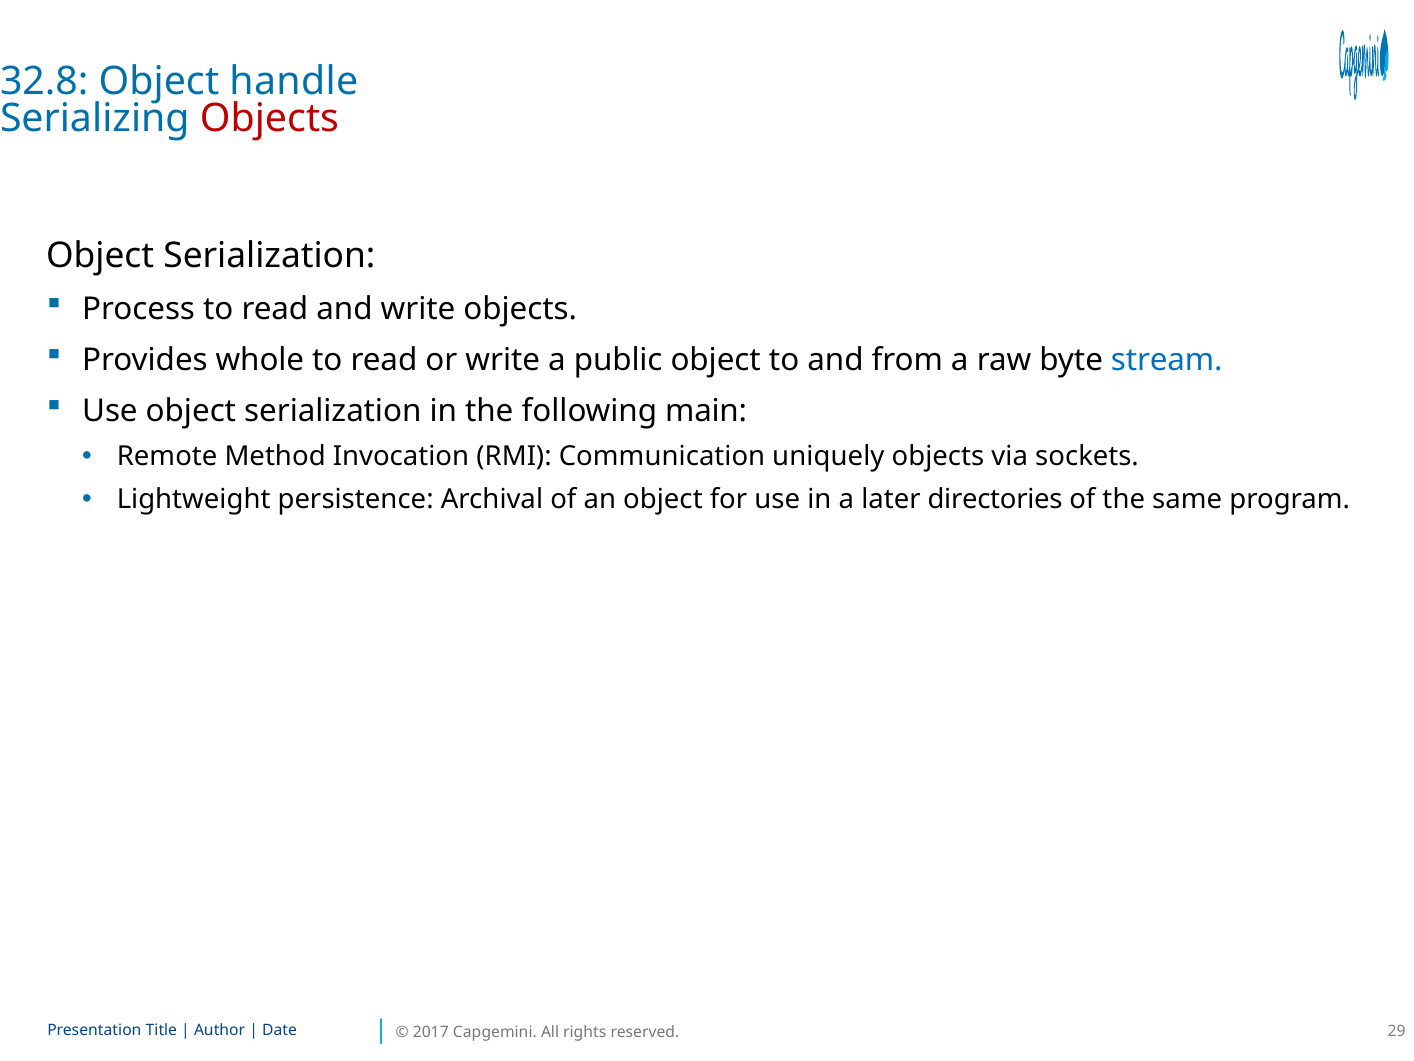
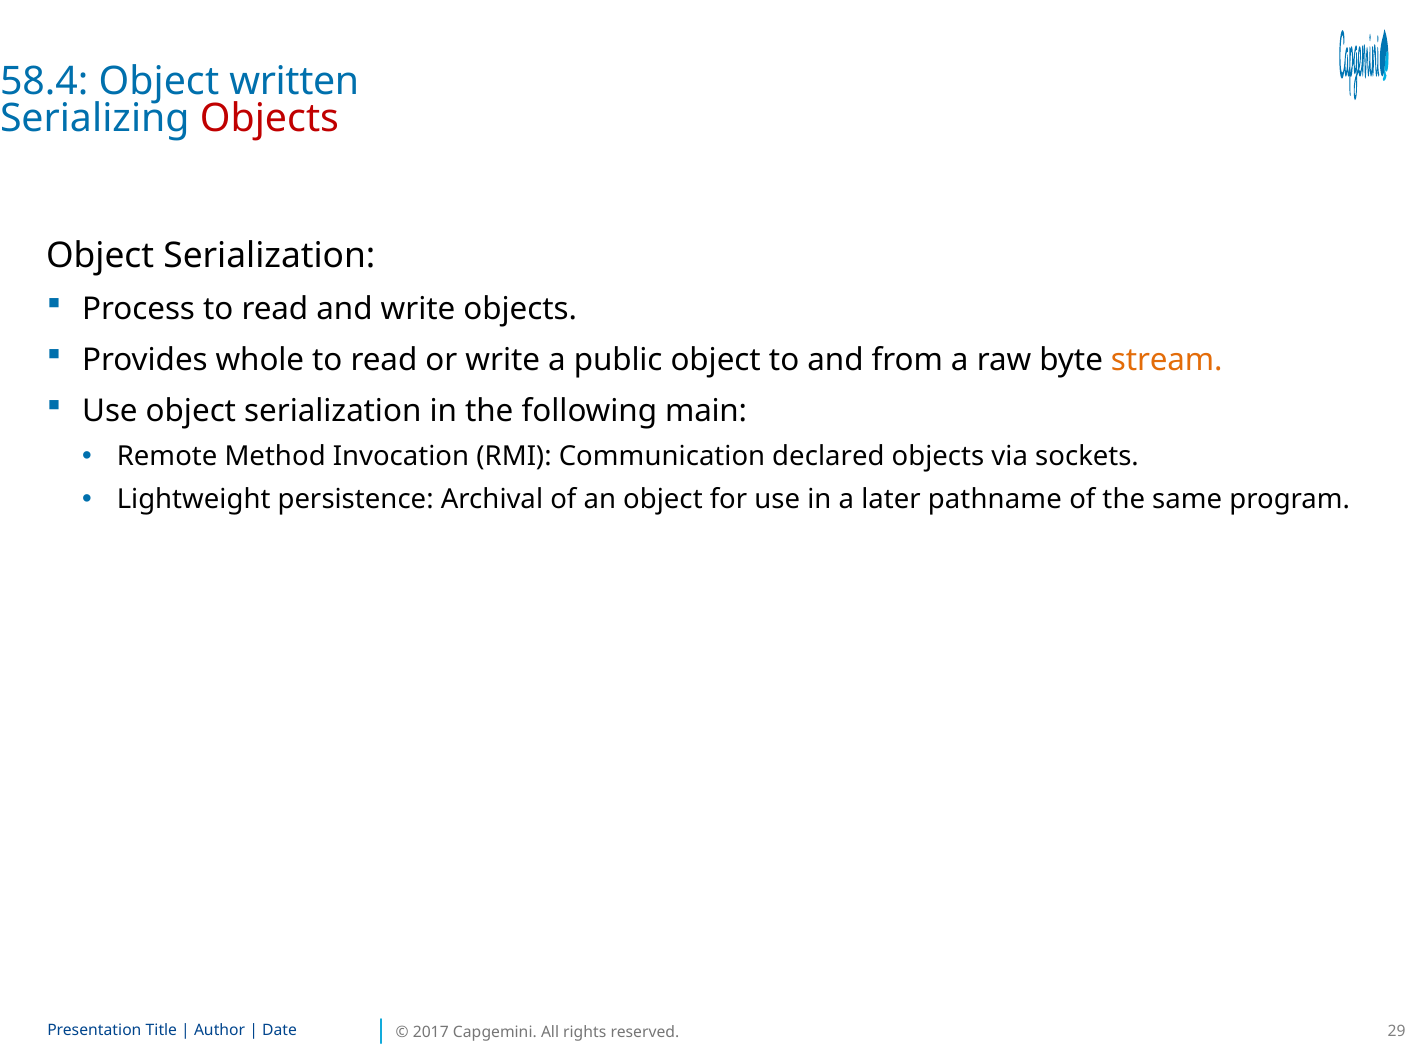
32.8: 32.8 -> 58.4 (44, 81)
handle: handle -> written (294, 81)
stream colour: blue -> orange (1167, 360)
uniquely: uniquely -> declared (828, 456)
directories: directories -> pathname (995, 500)
